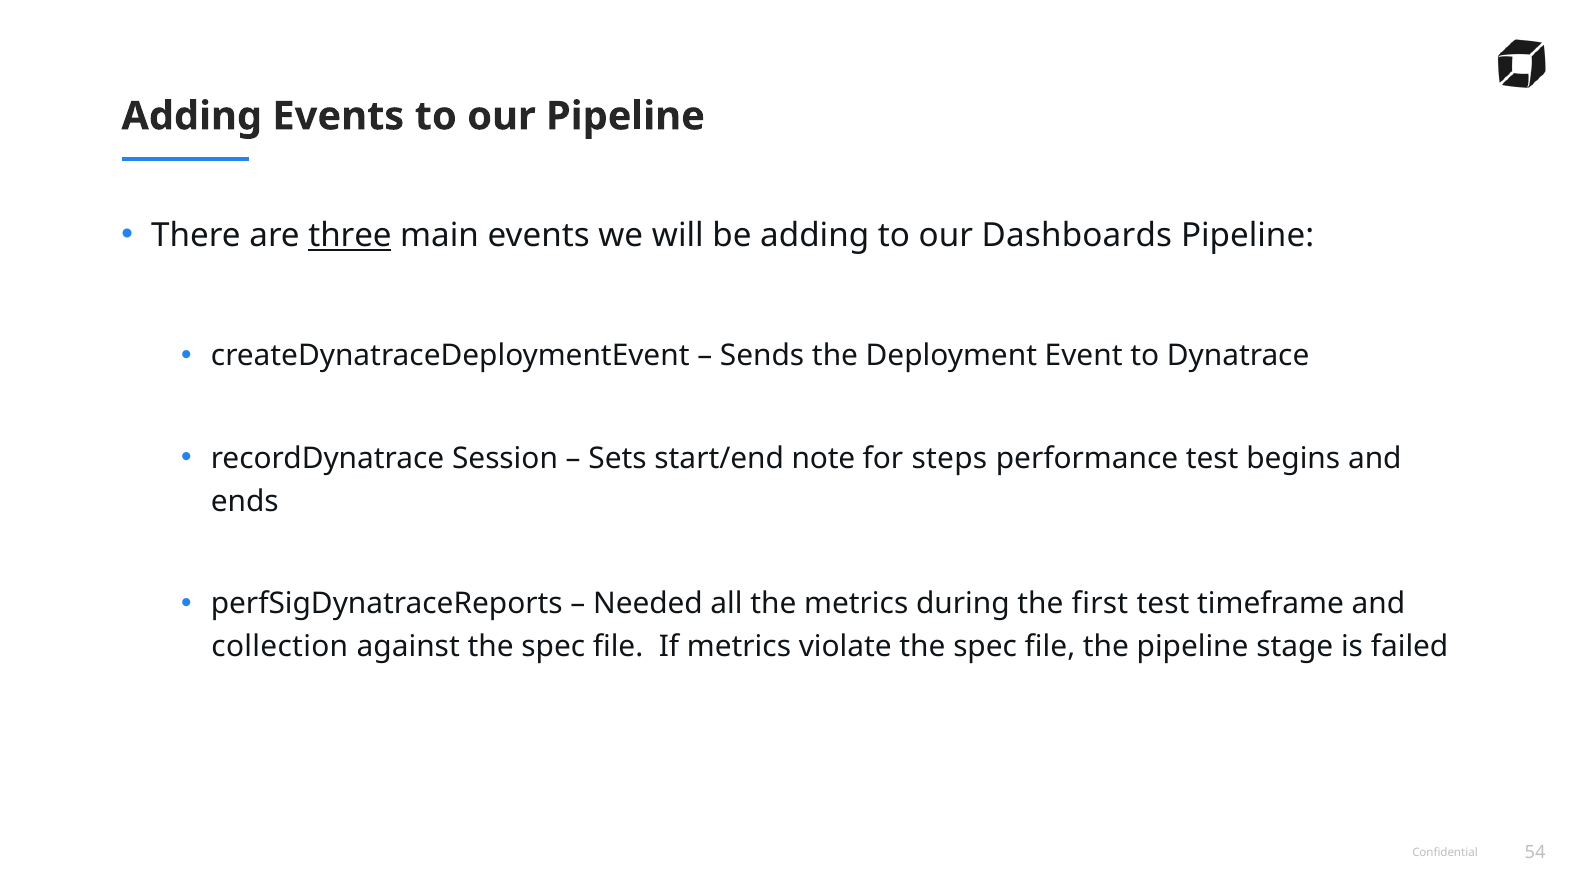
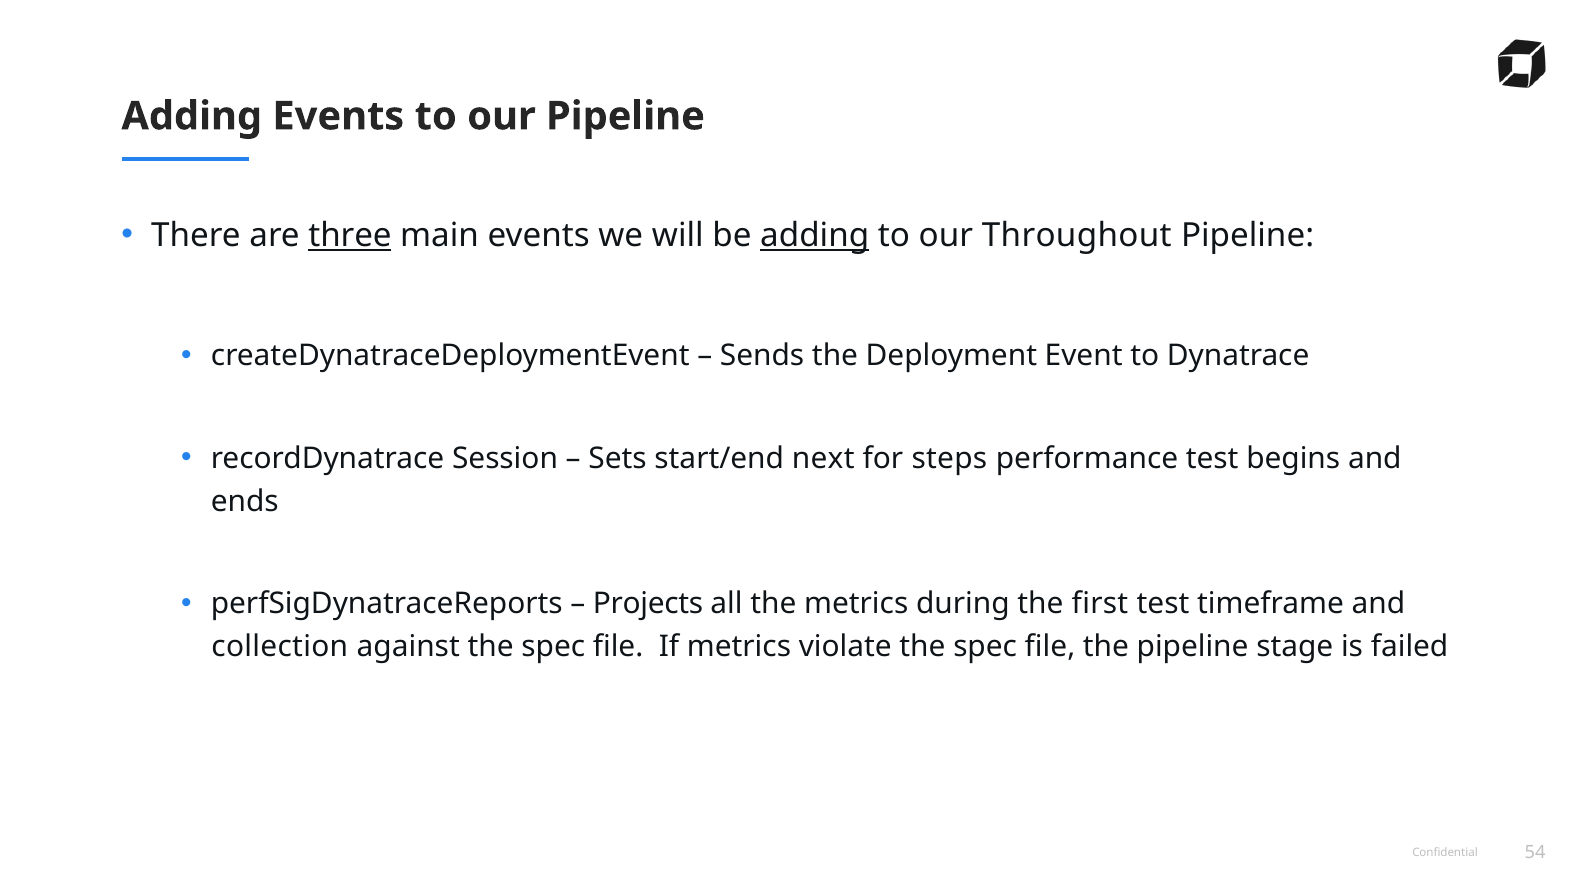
adding underline: none -> present (815, 235)
Dashboards: Dashboards -> Throughout (1077, 235)
note: note -> next (823, 458)
Needed: Needed -> Projects (648, 604)
